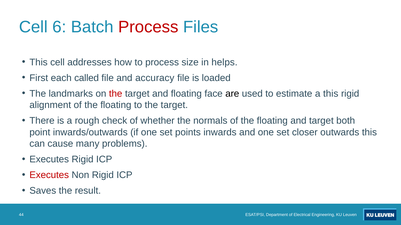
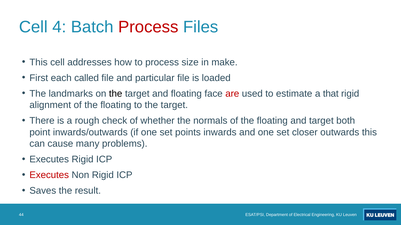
6: 6 -> 4 (59, 27)
helps: helps -> make (225, 62)
accuracy: accuracy -> particular (155, 78)
the colour: red -> black (116, 94)
are colour: black -> red (232, 94)
a this: this -> that (331, 94)
